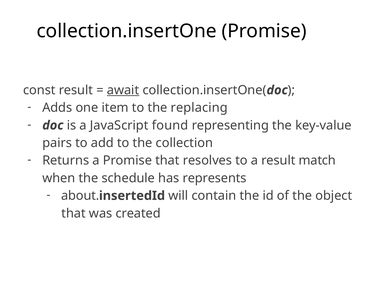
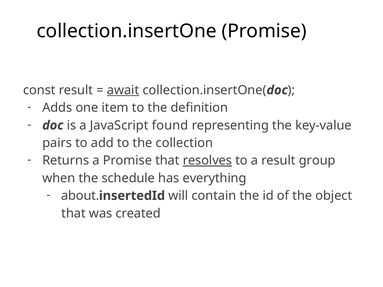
replacing: replacing -> definition (199, 108)
resolves underline: none -> present (207, 161)
match: match -> group (317, 161)
represents: represents -> everything (215, 178)
